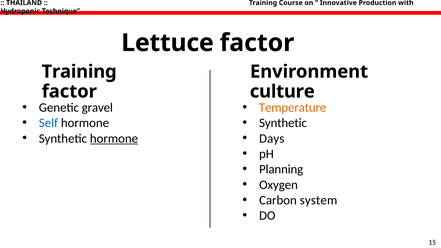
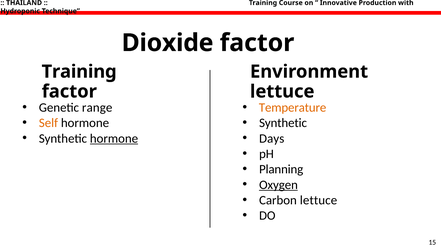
Lettuce: Lettuce -> Dioxide (168, 43)
culture: culture -> lettuce (282, 91)
gravel: gravel -> range (97, 108)
Self colour: blue -> orange (48, 123)
Oxygen underline: none -> present (278, 185)
Carbon system: system -> lettuce (319, 200)
